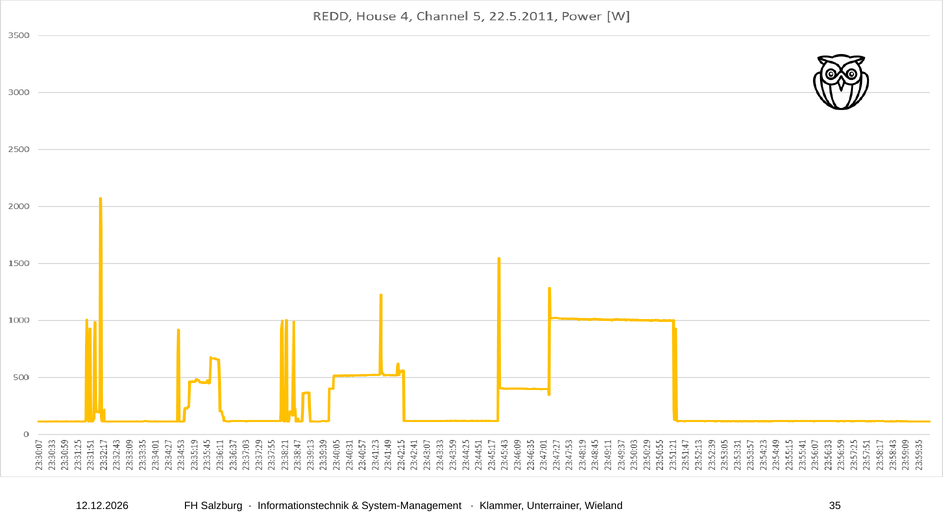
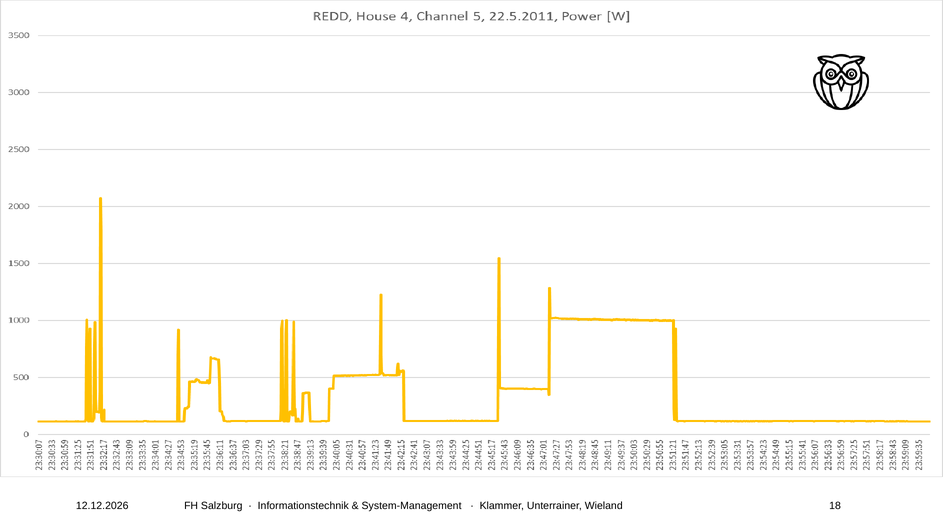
35: 35 -> 18 (835, 506)
